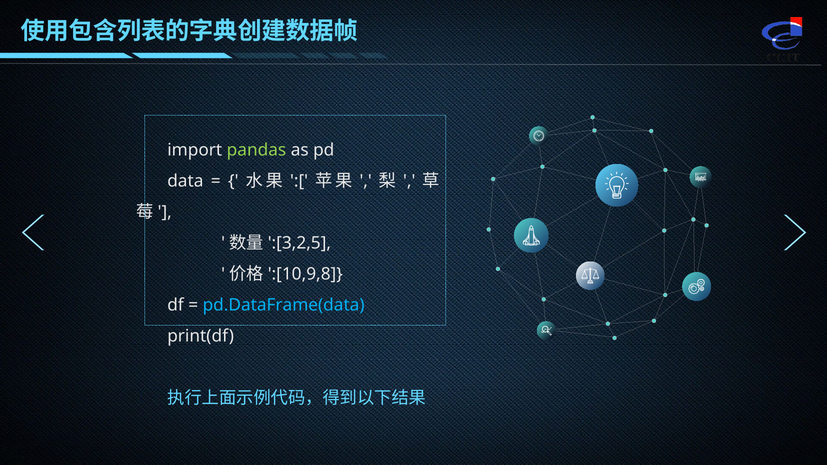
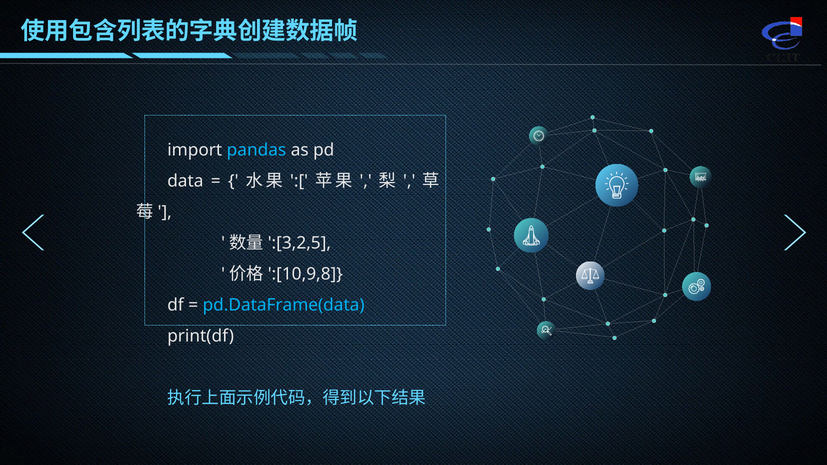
pandas colour: light green -> light blue (256, 150)
